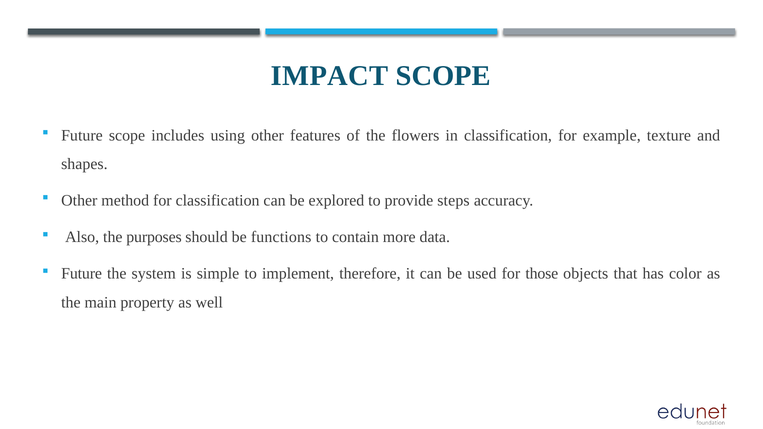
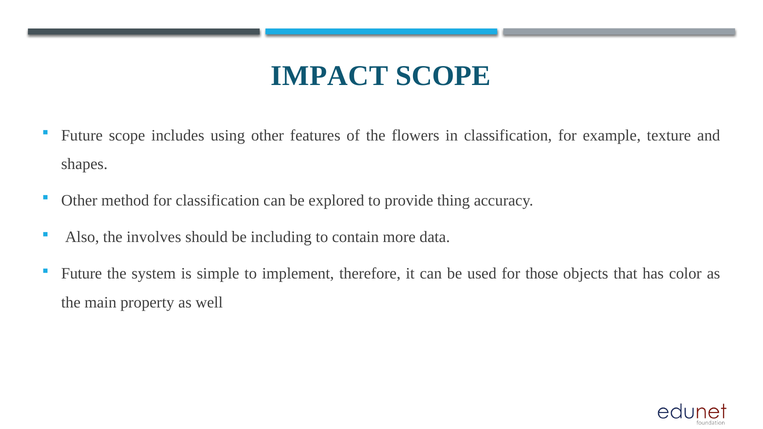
steps: steps -> thing (454, 201)
purposes: purposes -> involves (154, 237)
functions: functions -> including (281, 237)
